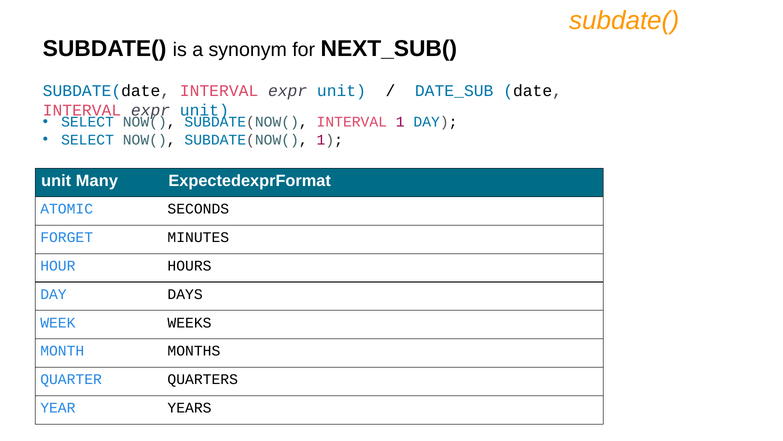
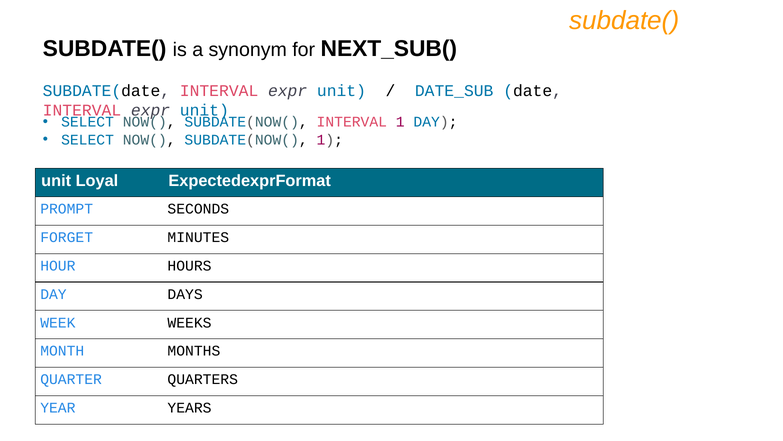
Many: Many -> Loyal (97, 180)
ATOMIC: ATOMIC -> PROMPT (67, 209)
